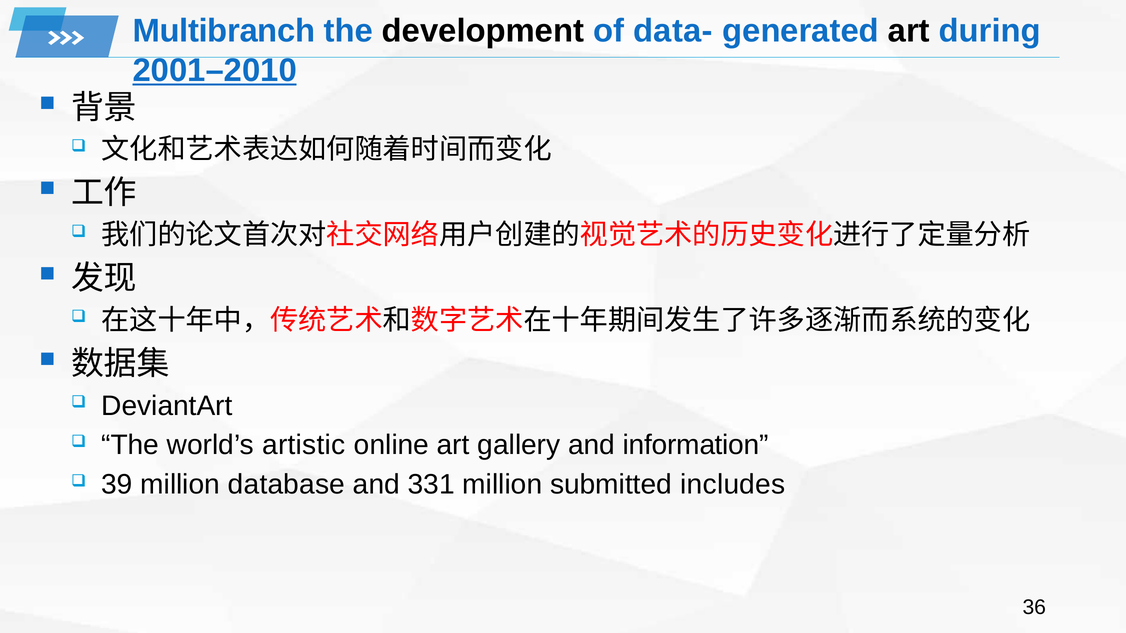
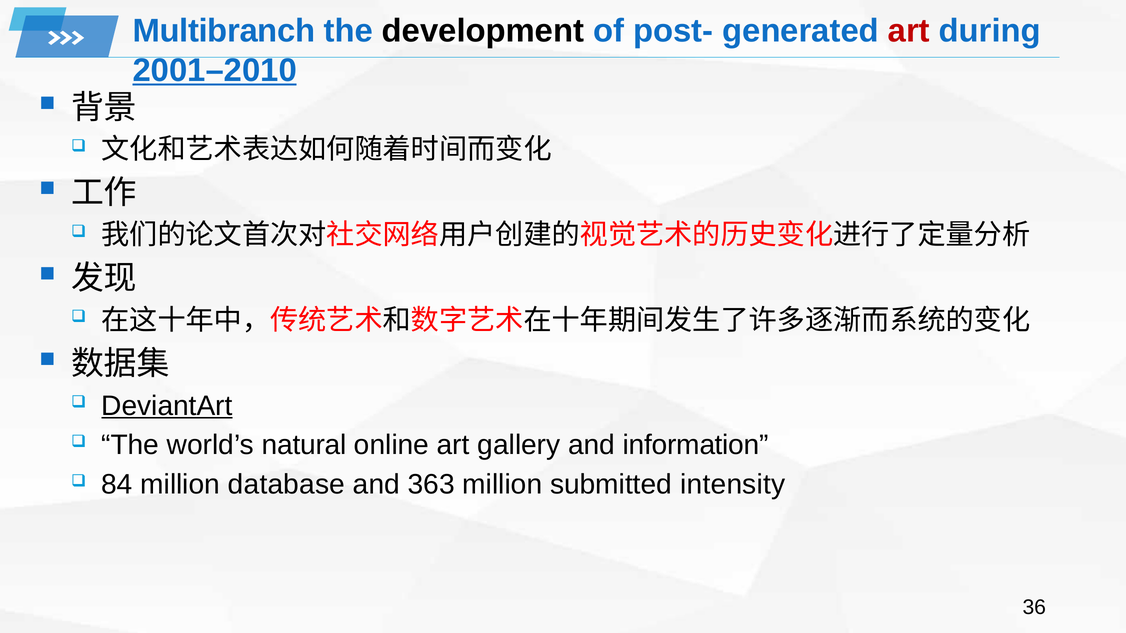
data-: data- -> post- (673, 31)
art colour: black -> red (909, 31)
DeviantArt underline: none -> present (167, 406)
artistic: artistic -> natural (304, 445)
39: 39 -> 84 (117, 485)
331: 331 -> 363 (431, 485)
includes: includes -> intensity (733, 485)
